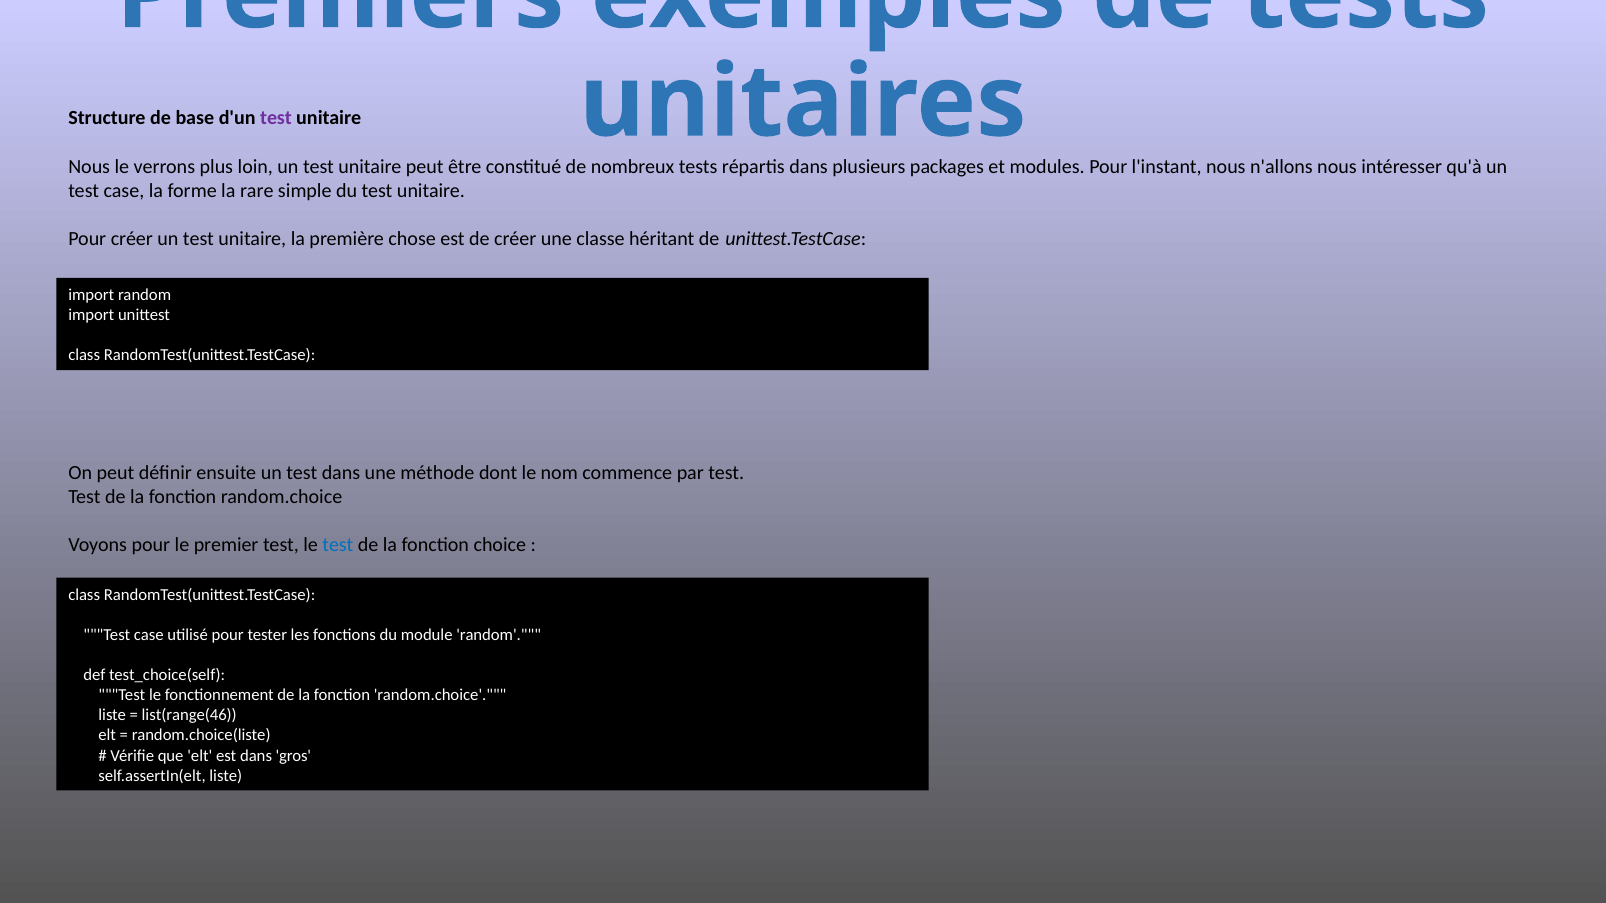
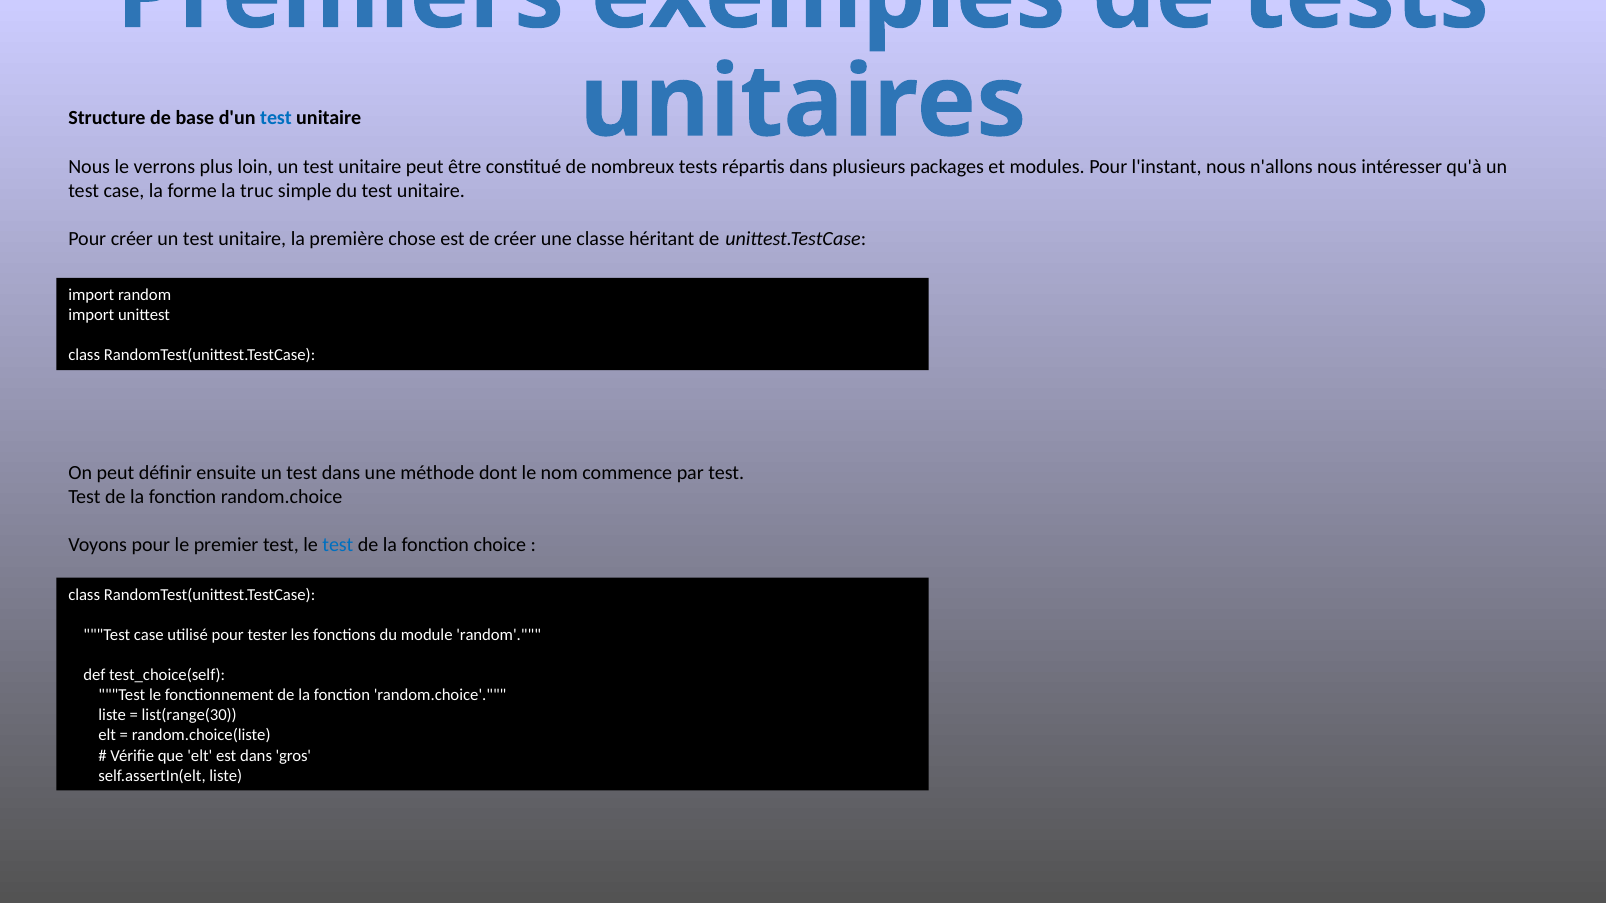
test colour: purple -> blue (276, 118)
rare: rare -> truc (257, 191)
list(range(46: list(range(46 -> list(range(30 (189, 716)
